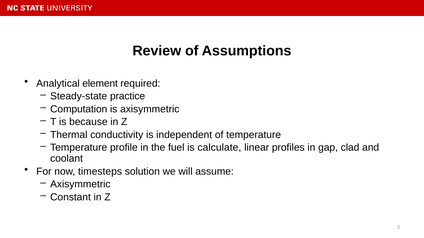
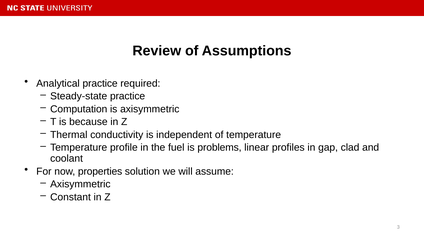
Analytical element: element -> practice (100, 84)
calculate: calculate -> problems (219, 148)
timesteps: timesteps -> properties (100, 172)
